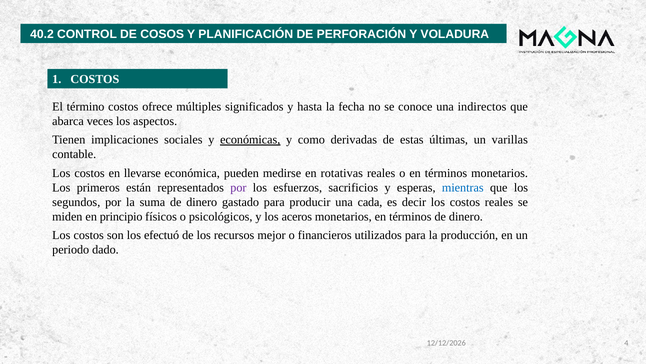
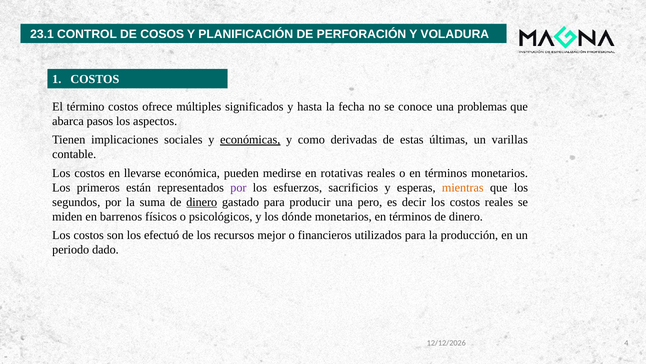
40.2: 40.2 -> 23.1 (42, 34)
indirectos: indirectos -> problemas (482, 106)
veces: veces -> pasos (100, 121)
mientras colour: blue -> orange (463, 187)
dinero underline: none -> present (202, 202)
cada: cada -> pero (370, 202)
principio: principio -> barrenos (121, 216)
aceros: aceros -> dónde (297, 216)
